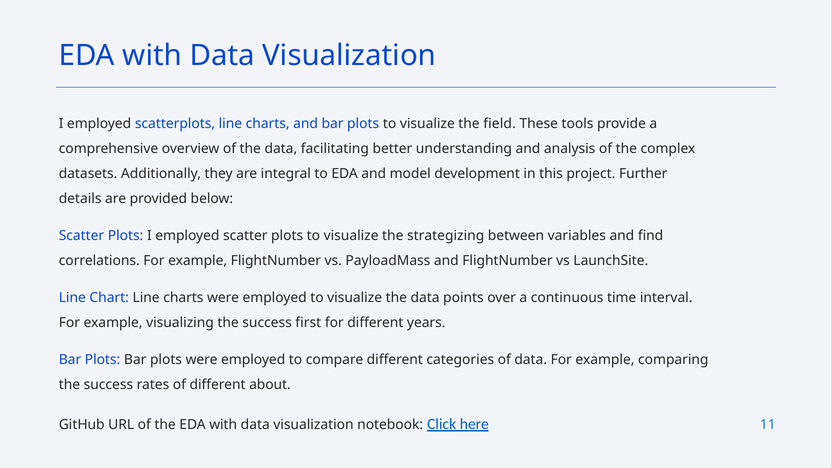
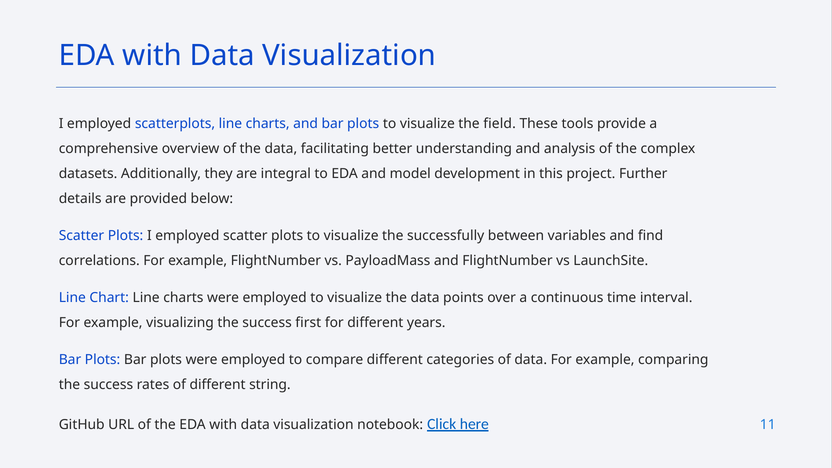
strategizing: strategizing -> successfully (446, 236)
about: about -> string (270, 385)
